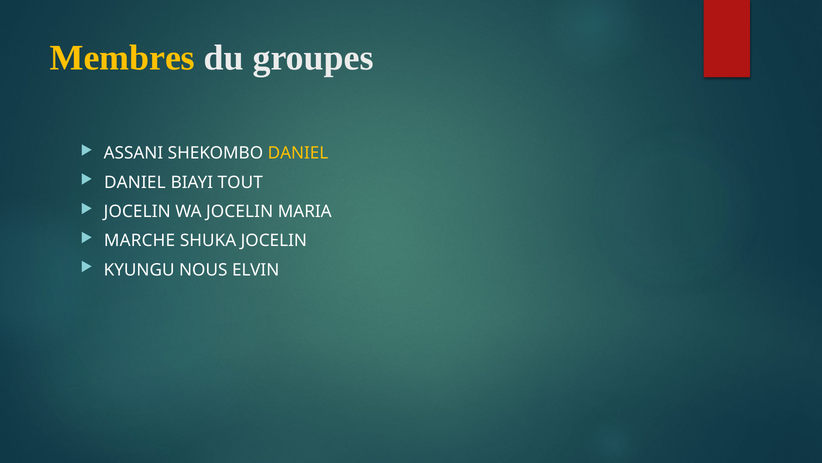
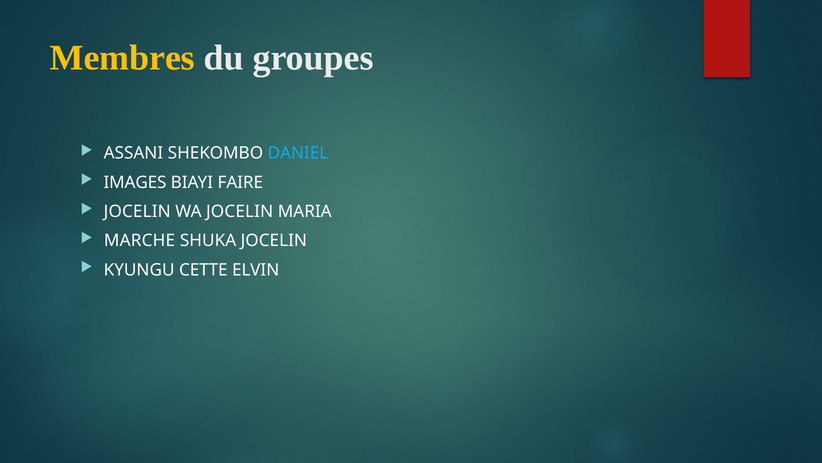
DANIEL colour: yellow -> light blue (298, 153)
DANIEL: DANIEL -> IMAGES (135, 182)
TOUT: TOUT -> FAIRE (240, 182)
NOUS: NOUS -> CETTE (203, 269)
